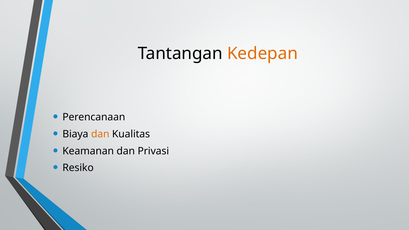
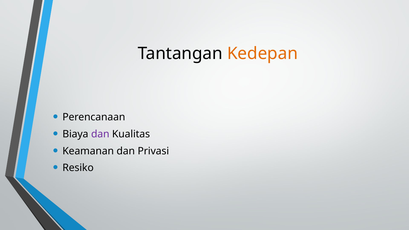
dan colour: orange -> purple (100, 134)
